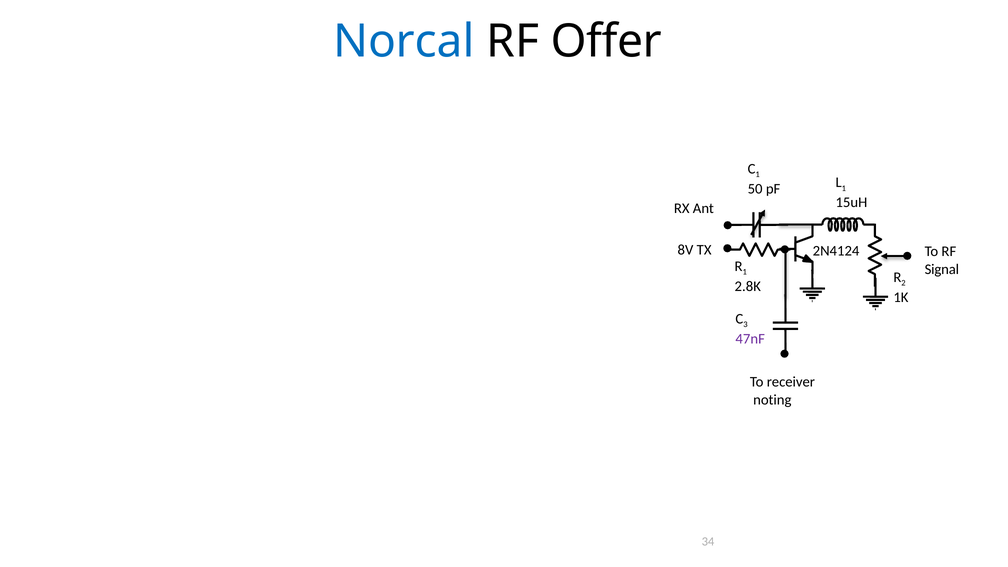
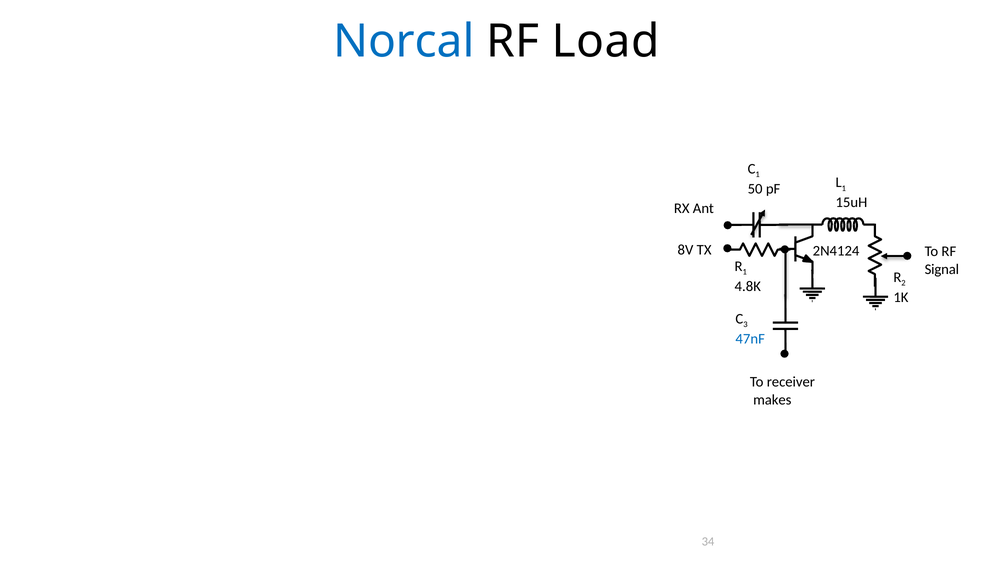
Offer: Offer -> Load (606, 41)
2.8K: 2.8K -> 4.8K (748, 286)
47nF colour: purple -> blue (750, 339)
noting: noting -> makes (772, 400)
